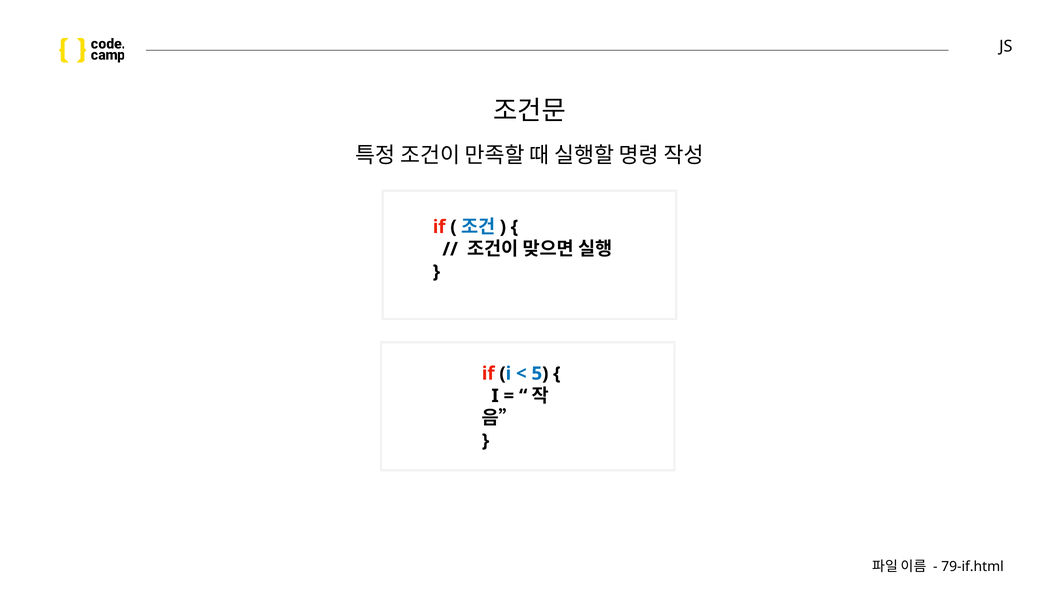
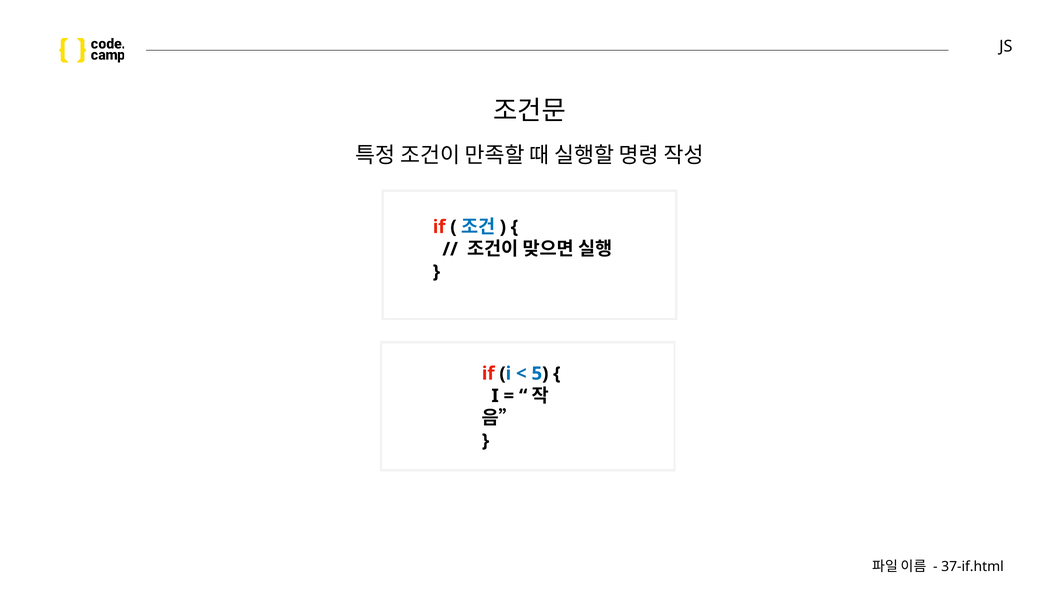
79-if.html: 79-if.html -> 37-if.html (972, 566)
